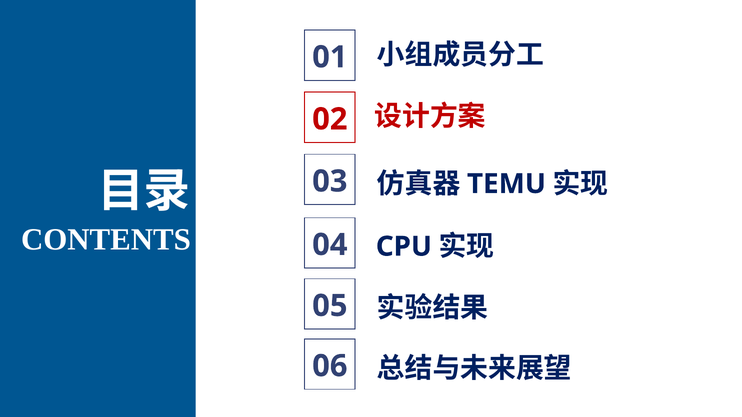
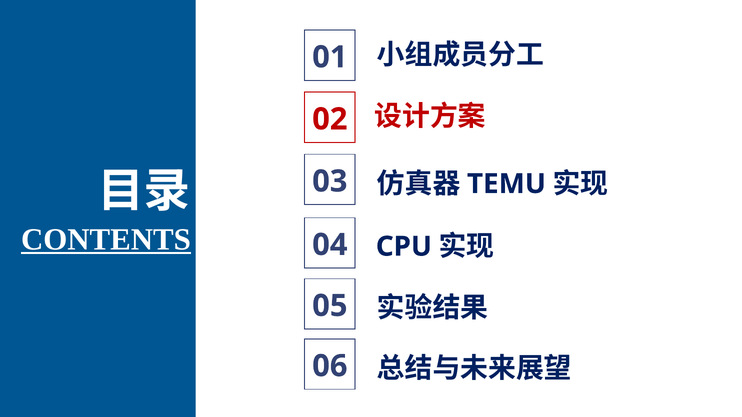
CONTENTS underline: none -> present (106, 240)
